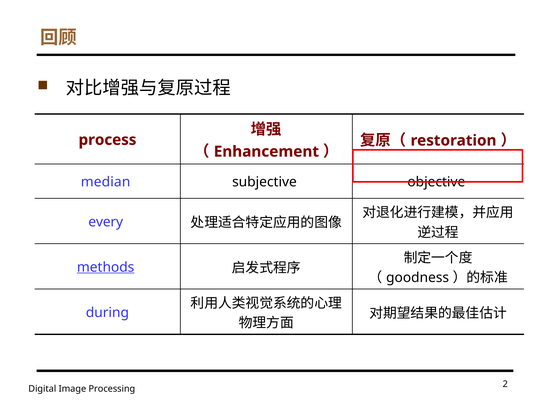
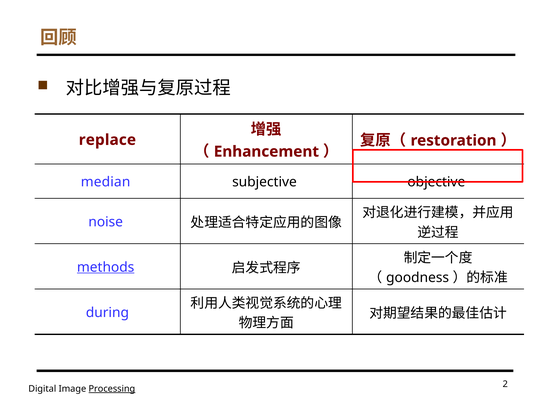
process: process -> replace (107, 140)
every: every -> noise (106, 222)
Processing underline: none -> present (112, 389)
